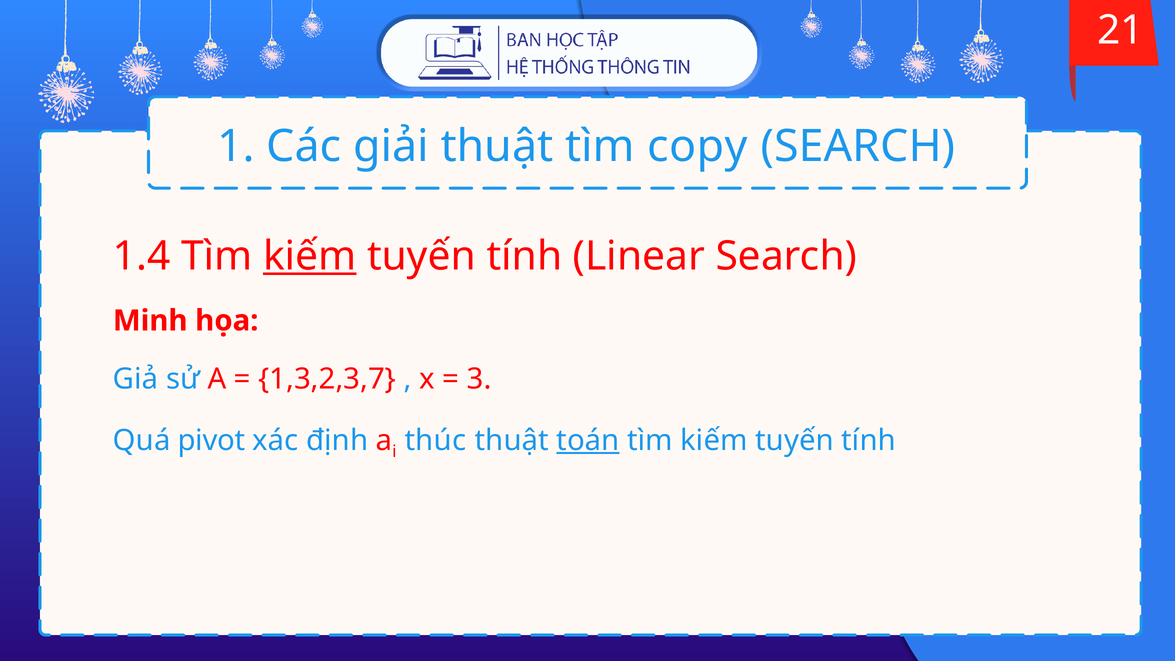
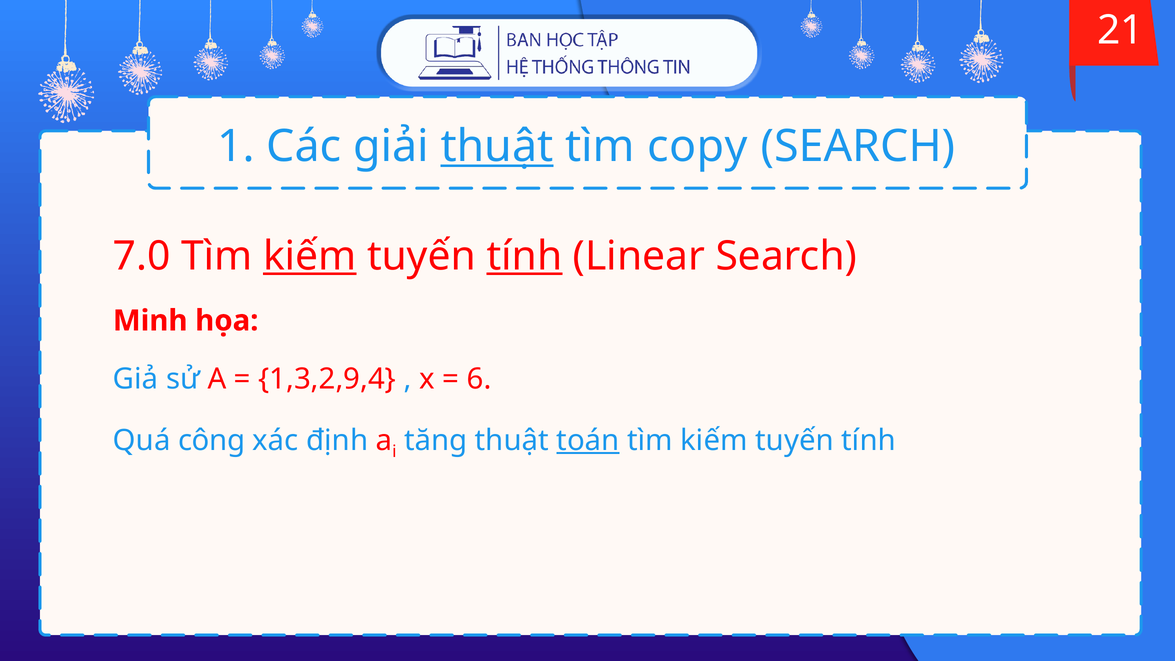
thuật underline: none -> present (497, 146)
1.4: 1.4 -> 7.0 (142, 256)
tính underline: none -> present (524, 256)
1,3,2,3,7: 1,3,2,3,7 -> 1,3,2,9,4 (327, 379)
3: 3 -> 6 (479, 379)
pivot: pivot -> công (212, 440)
thúc: thúc -> tăng (436, 440)
